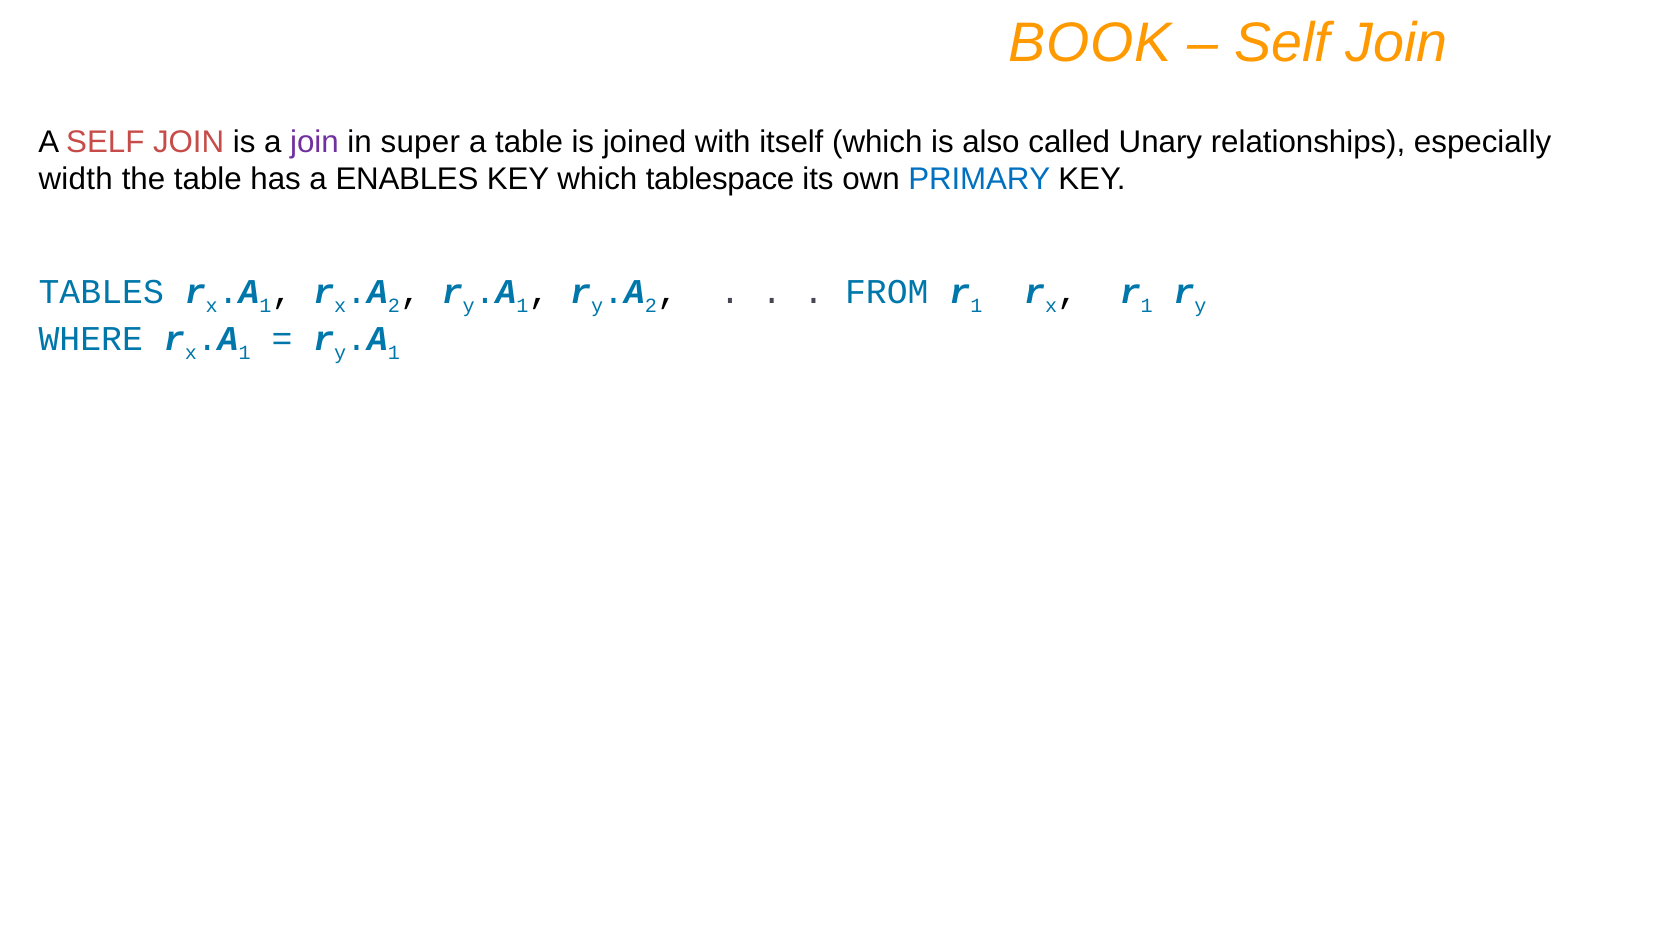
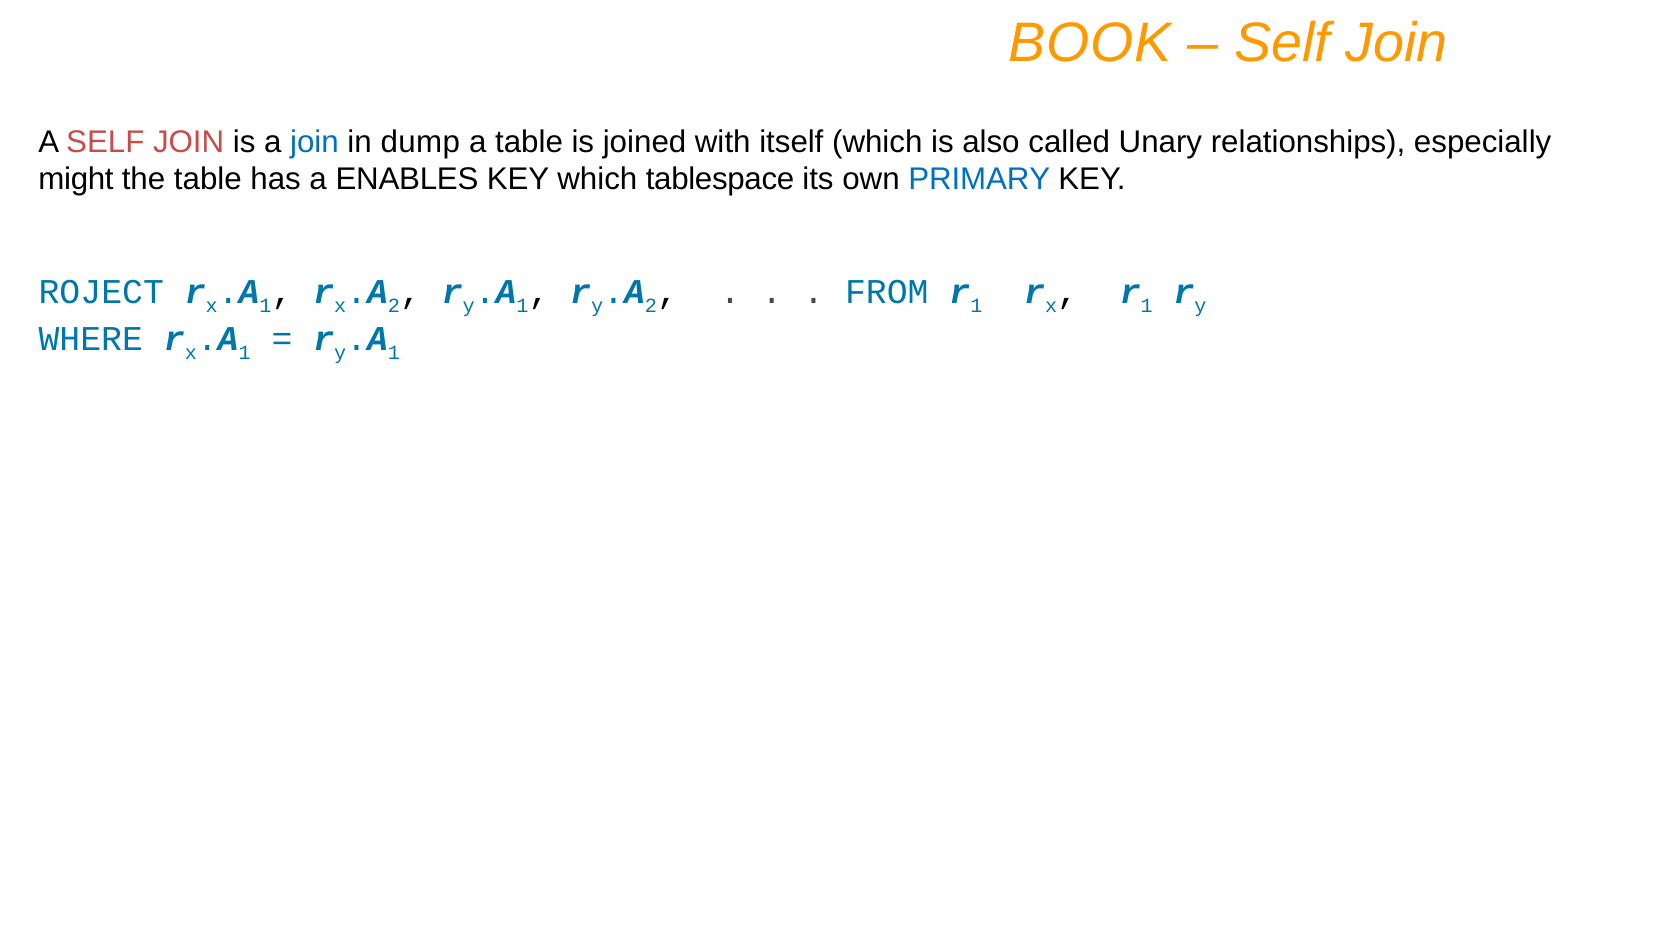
join colour: purple -> blue (314, 142)
super: super -> dump (420, 142)
width: width -> might (76, 179)
TABLES: TABLES -> ROJECT (101, 292)
